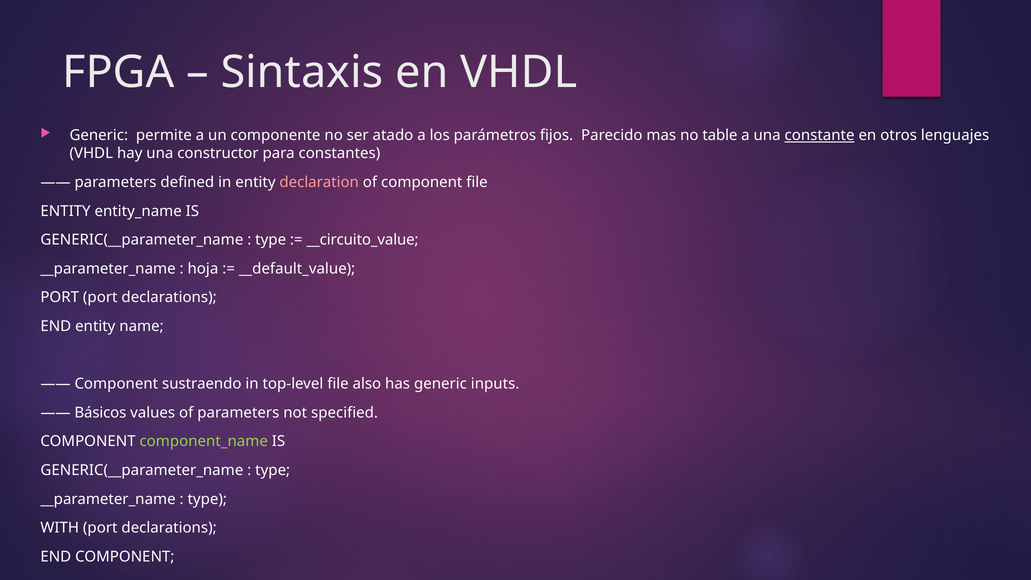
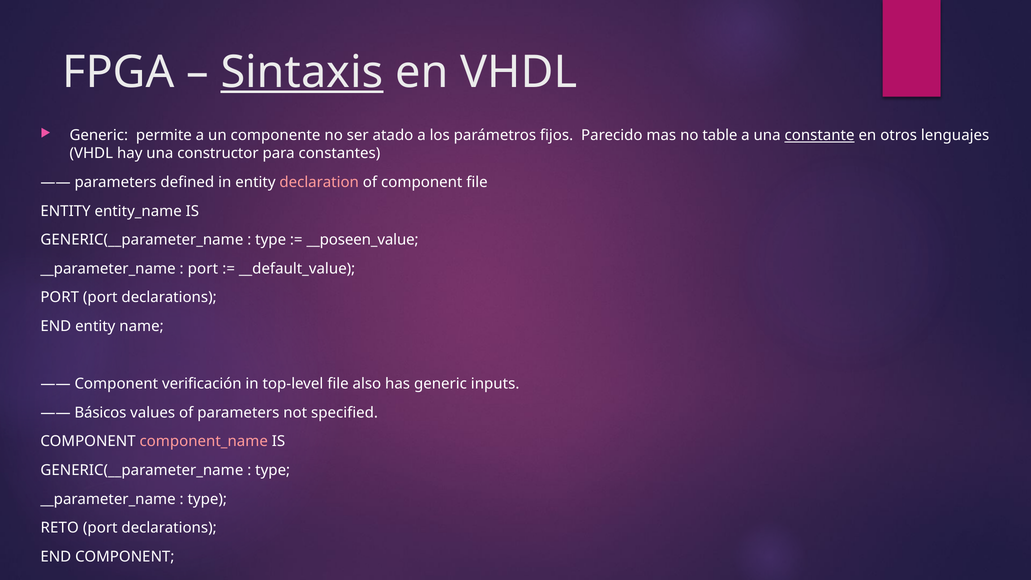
Sintaxis underline: none -> present (302, 72)
__circuito_value: __circuito_value -> __poseen_value (363, 240)
hoja: hoja -> port (203, 269)
sustraendo: sustraendo -> verificación (202, 384)
component_name colour: light green -> pink (204, 441)
WITH: WITH -> RETO (60, 528)
